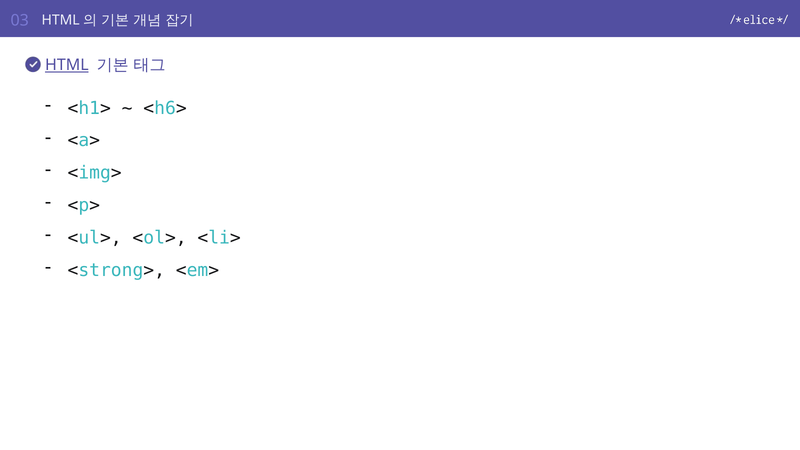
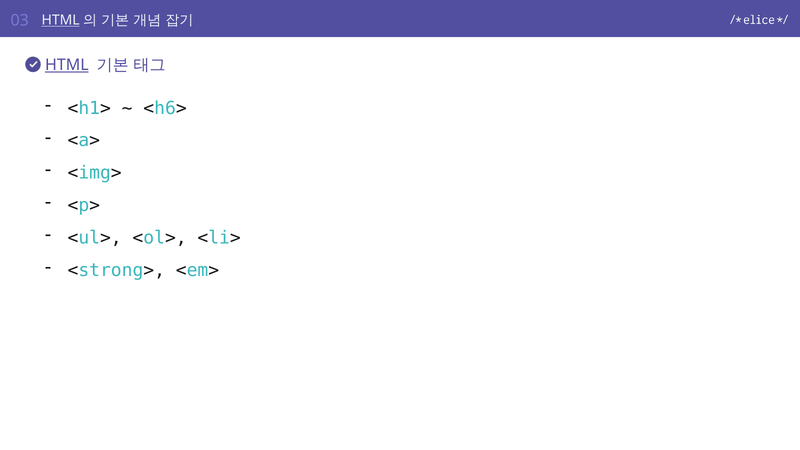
HTML underline: none -> present (61, 20)
